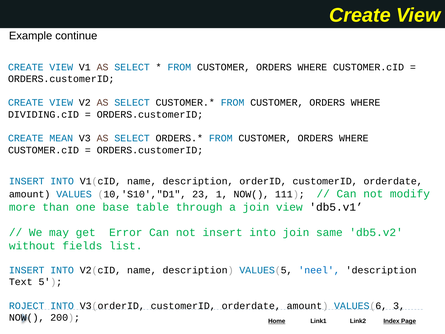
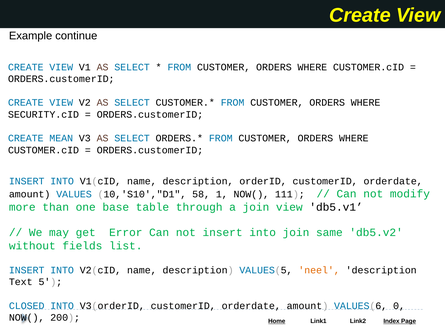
DIVIDING.cID: DIVIDING.cID -> SECURITY.cID (44, 114)
23: 23 -> 58 (201, 194)
neel colour: blue -> orange (319, 270)
ROJECT: ROJECT -> CLOSED (27, 306)
3: 3 -> 0 (399, 306)
